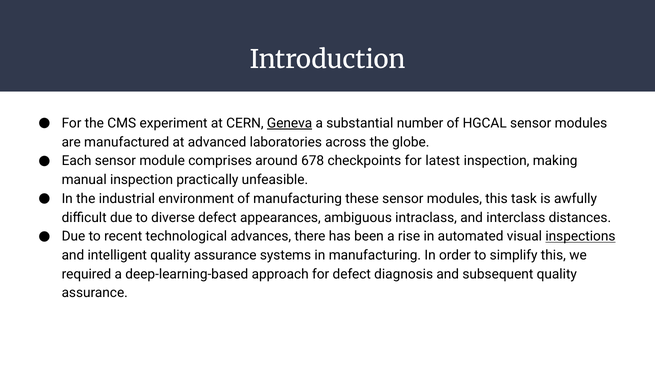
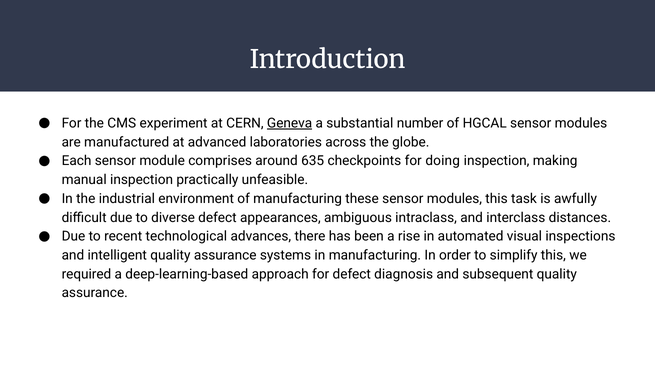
678: 678 -> 635 (313, 161)
latest: latest -> doing (443, 161)
inspections underline: present -> none (580, 236)
